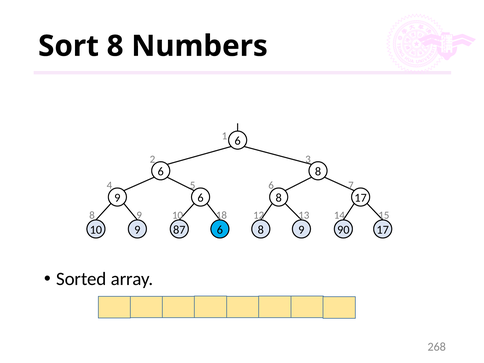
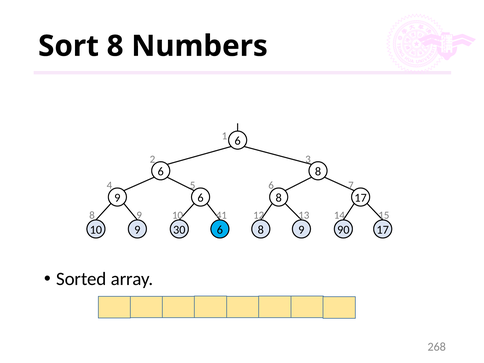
18: 18 -> 41 (221, 215)
87: 87 -> 30 (179, 230)
